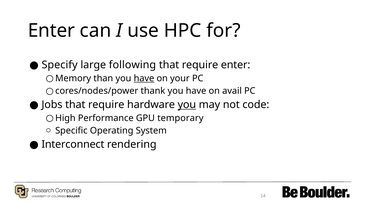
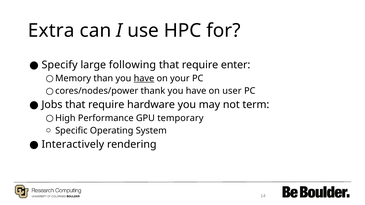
Enter: Enter -> Extra (51, 31)
avail: avail -> user (232, 91)
you underline: present -> none (187, 105)
code: code -> term (256, 105)
Interconnect: Interconnect -> Interactively (73, 145)
